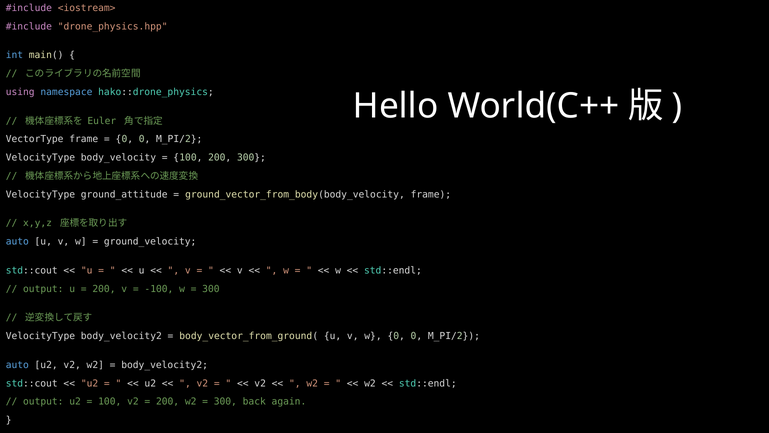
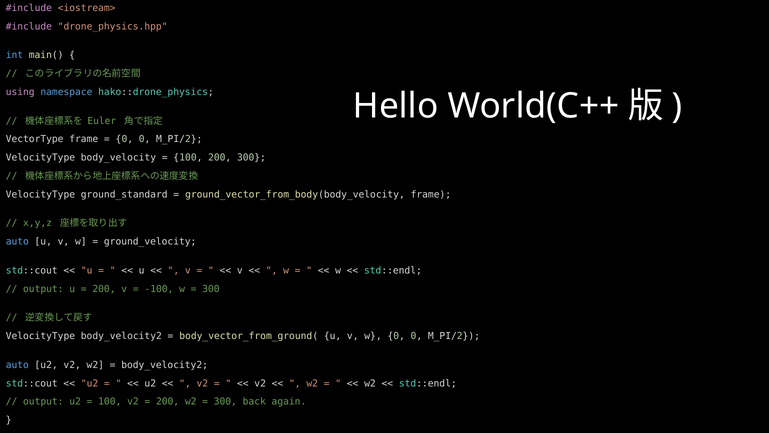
ground_attitude: ground_attitude -> ground_standard (124, 194)
